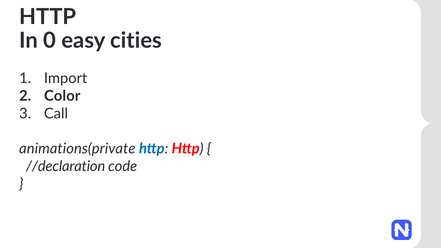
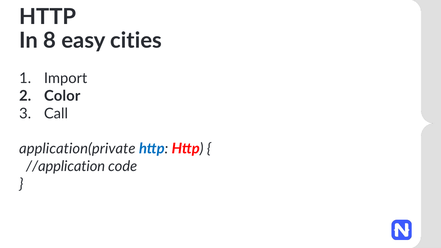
0: 0 -> 8 (50, 41)
animations(private: animations(private -> application(private (77, 149)
//declaration: //declaration -> //application (66, 166)
